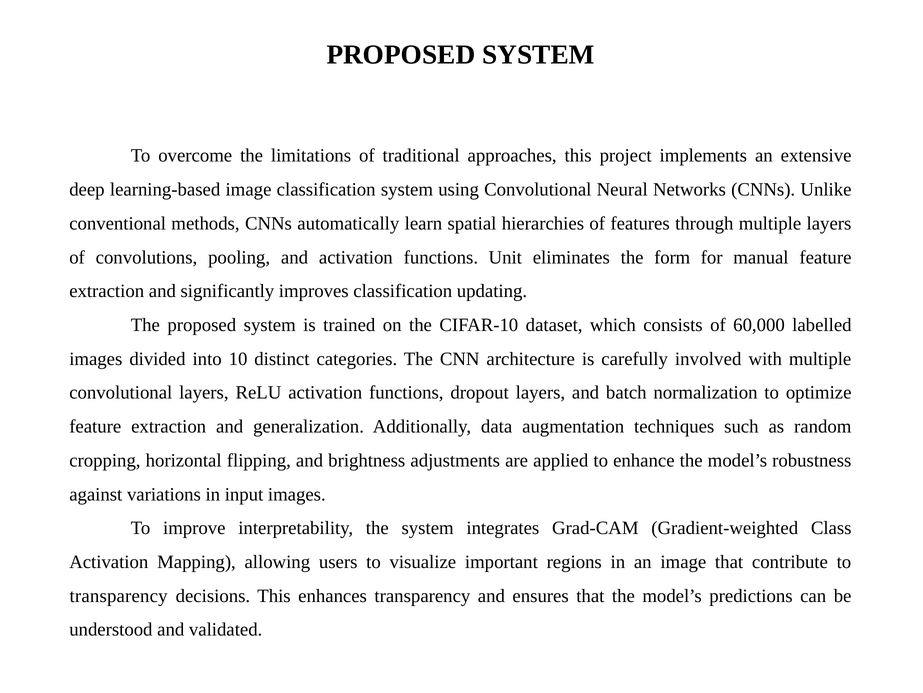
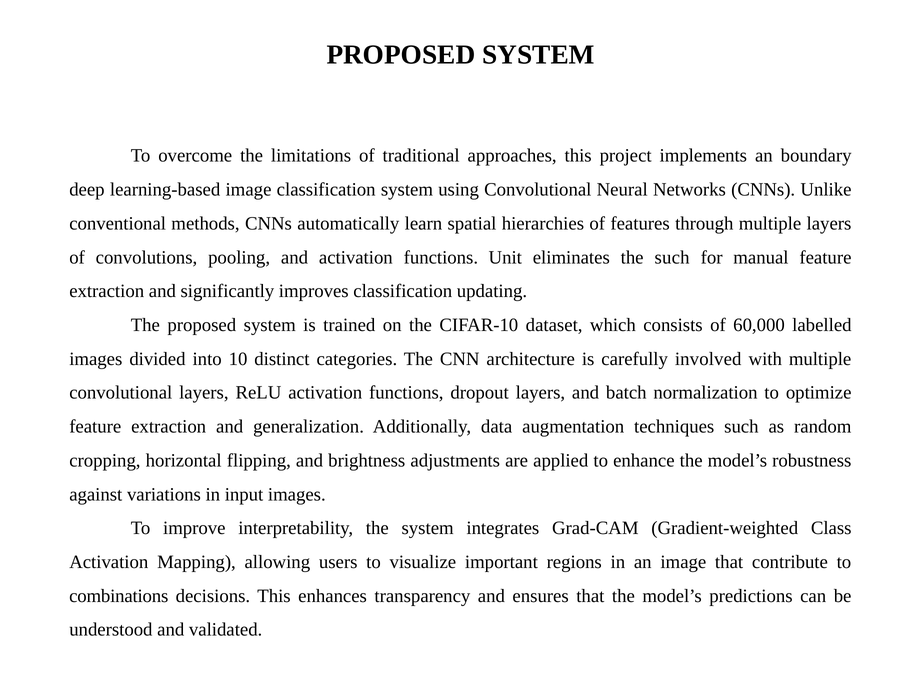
extensive: extensive -> boundary (816, 155)
the form: form -> such (672, 257)
transparency: transparency -> combinations (119, 595)
